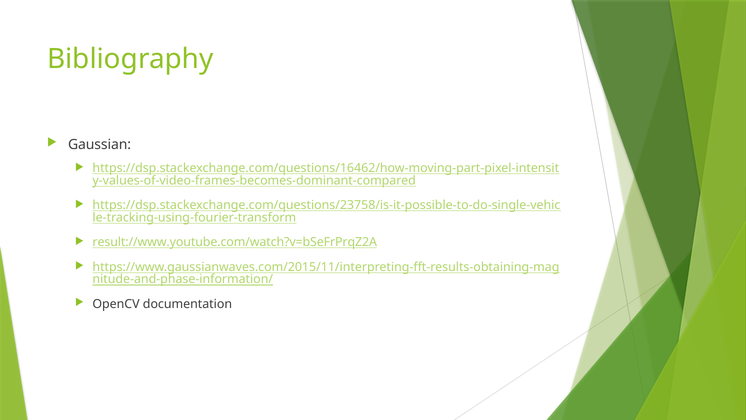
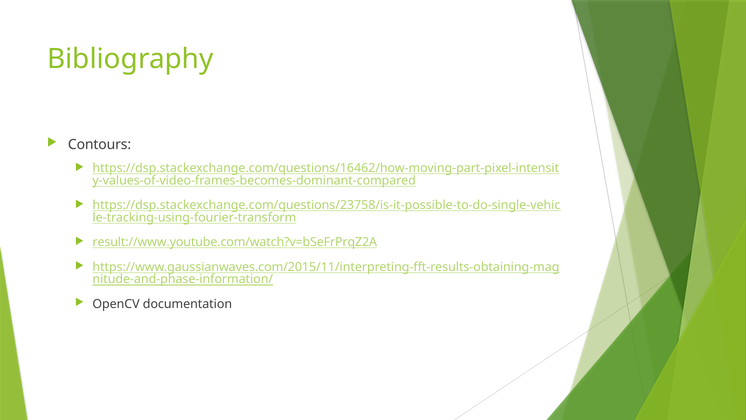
Gaussian: Gaussian -> Contours (100, 144)
